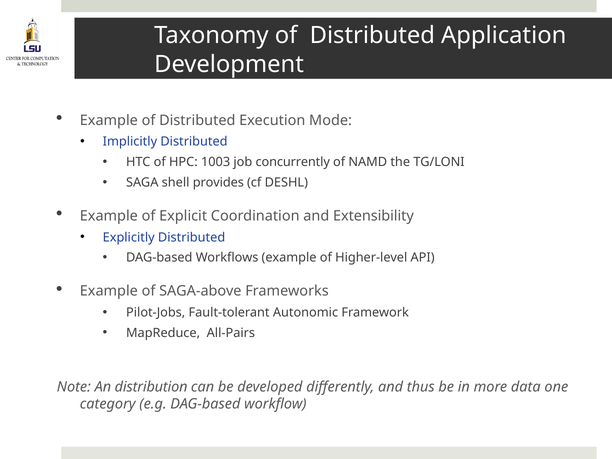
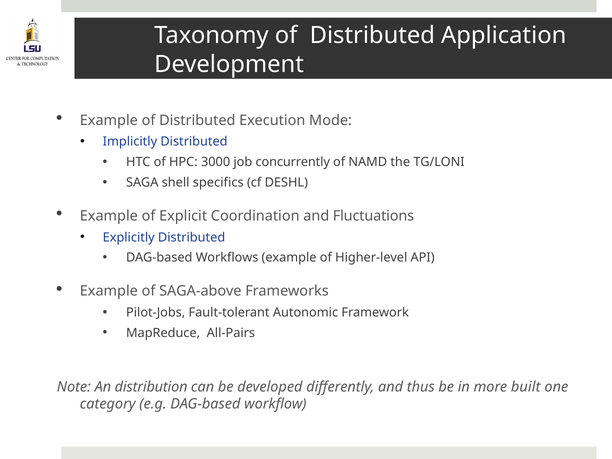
1003: 1003 -> 3000 (216, 162)
provides: provides -> specifics (218, 183)
Extensibility: Extensibility -> Fluctuations (373, 216)
data: data -> built (526, 387)
